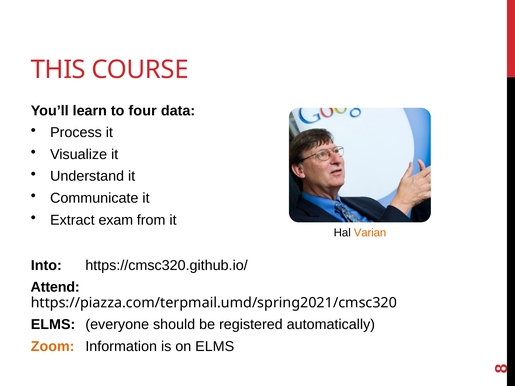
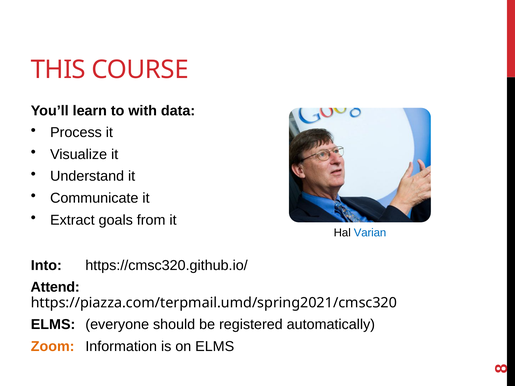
four: four -> with (143, 111)
exam: exam -> goals (116, 220)
Varian colour: orange -> blue (370, 233)
